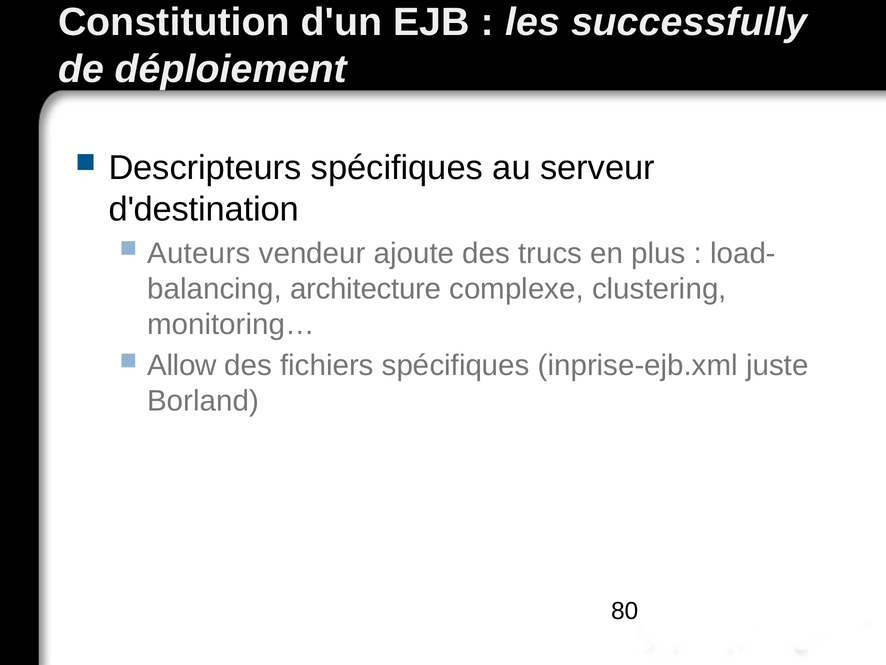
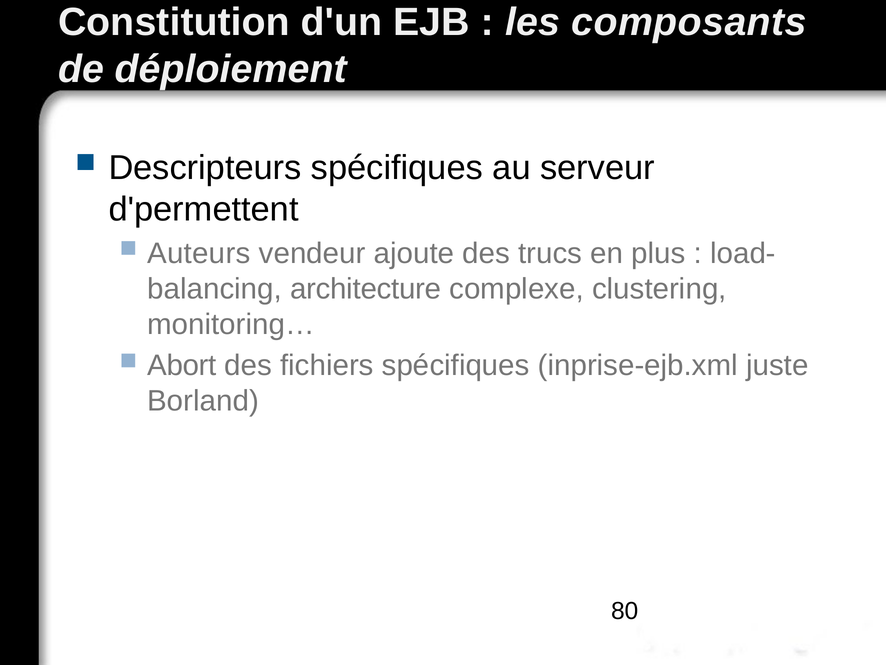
successfully: successfully -> composants (689, 22)
d'destination: d'destination -> d'permettent (204, 209)
Allow: Allow -> Abort (182, 365)
